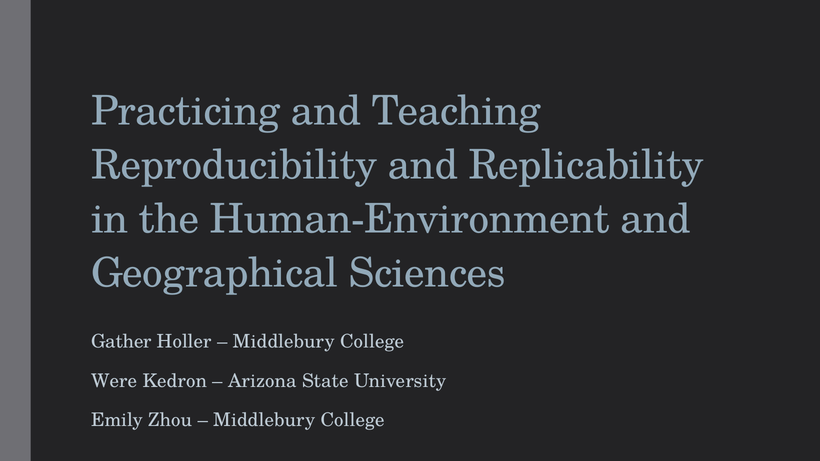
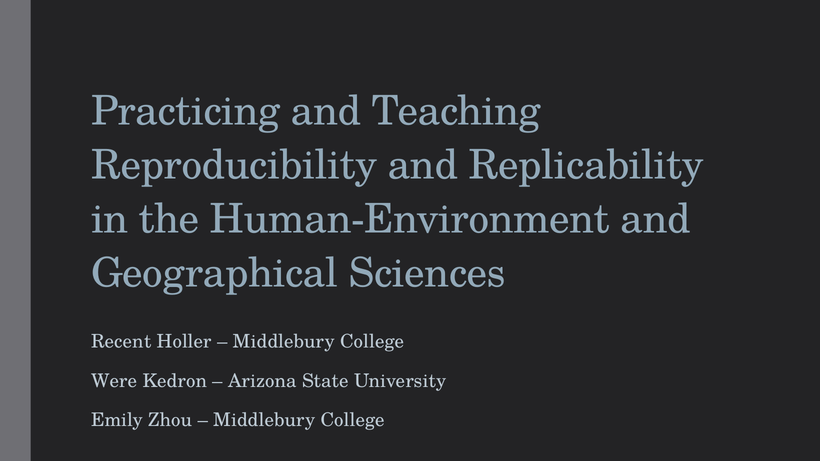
Gather: Gather -> Recent (121, 342)
